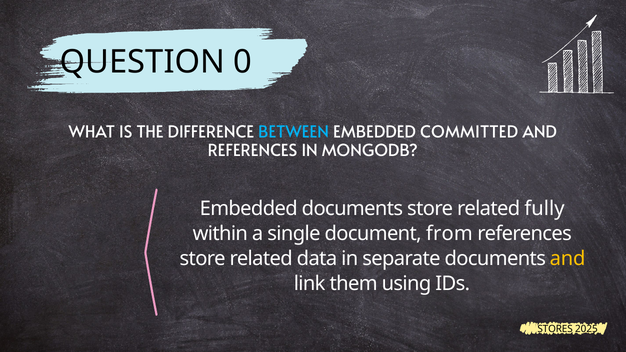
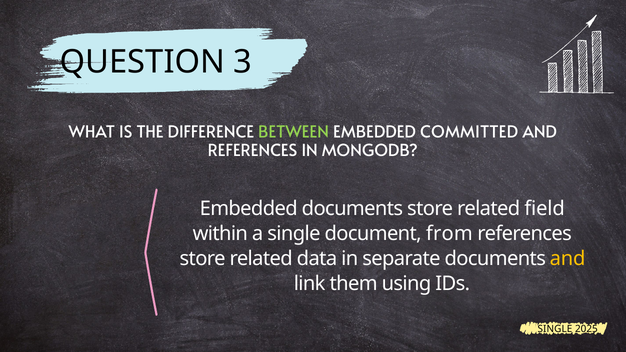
0: 0 -> 3 (243, 62)
BETWEEN colour: light blue -> light green (294, 132)
fully: fully -> field (545, 209)
STORES: STORES -> SINGLE (555, 329)
